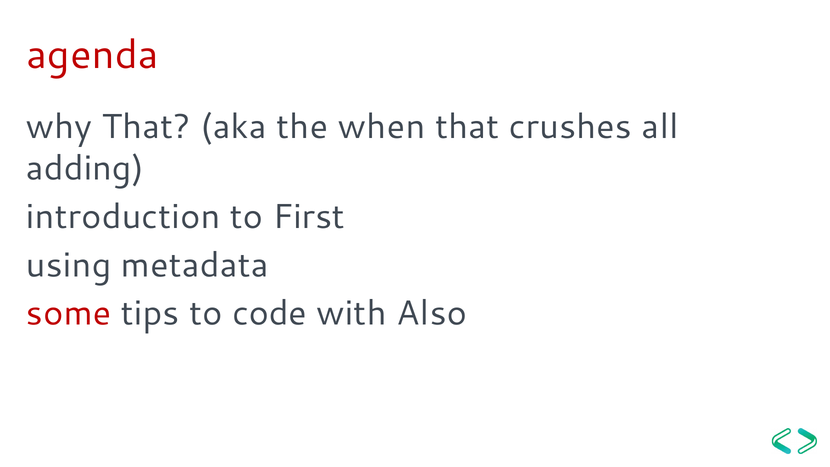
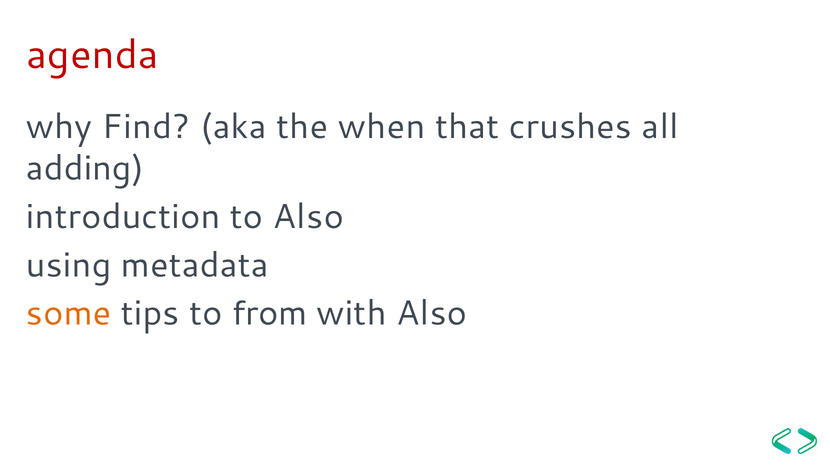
why That: That -> Find (146, 127)
to First: First -> Also (308, 217)
some colour: red -> orange (69, 313)
code: code -> from (270, 313)
